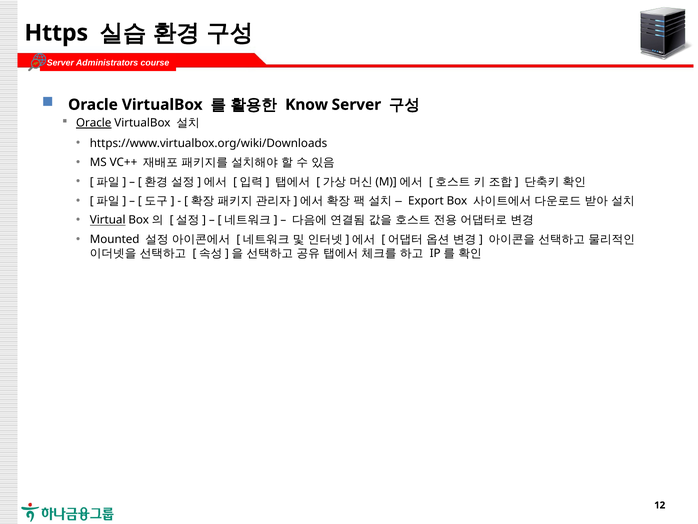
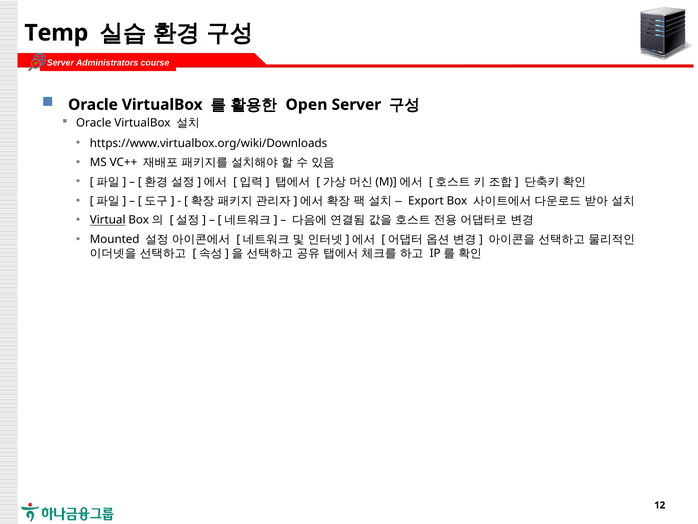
Https: Https -> Temp (56, 33)
Know: Know -> Open (306, 105)
Oracle underline: present -> none (94, 123)
